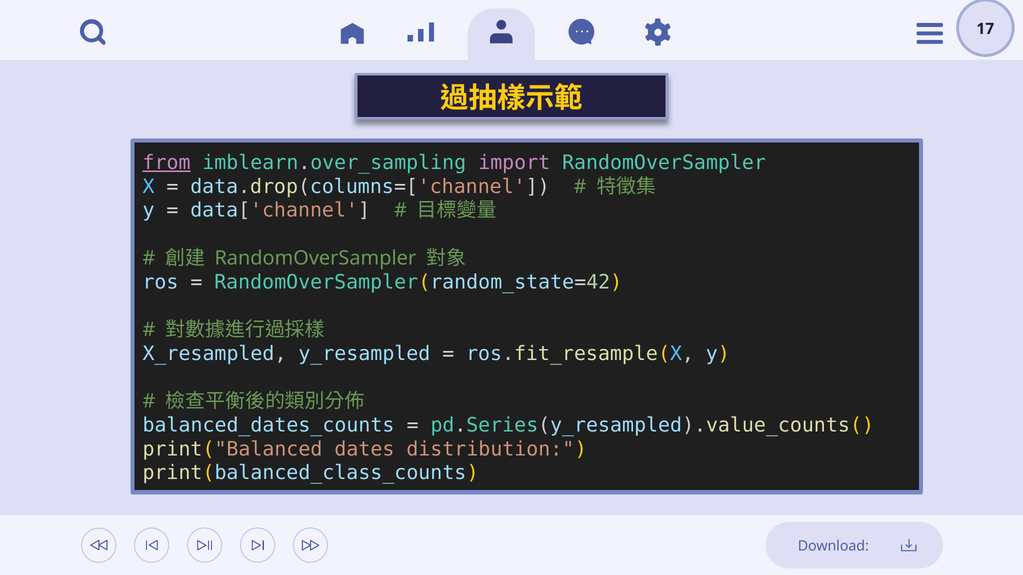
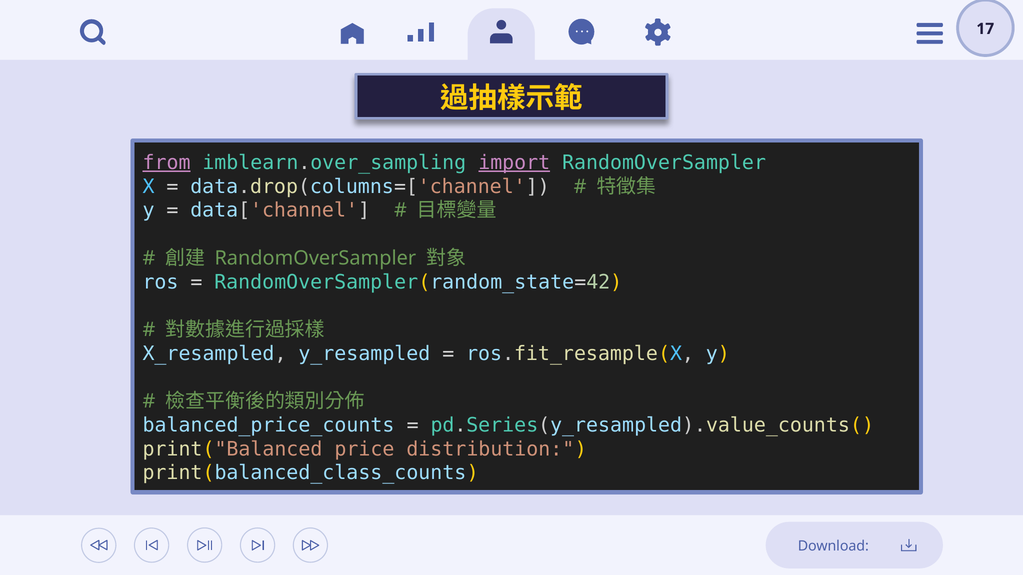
import underline: none -> present (514, 163)
balanced_dates_counts: balanced_dates_counts -> balanced_price_counts (268, 425)
dates: dates -> price (364, 449)
